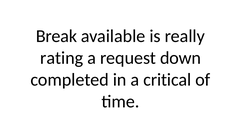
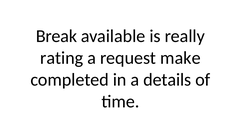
down: down -> make (180, 58)
critical: critical -> details (167, 79)
